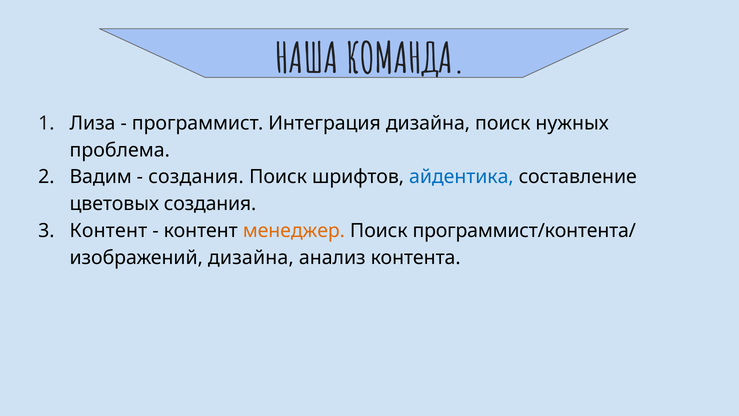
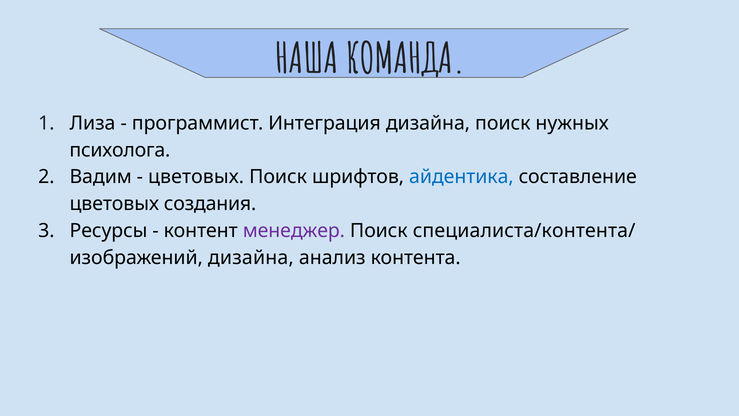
проблема: проблема -> психолога (120, 150)
создания: создания -> цветовых (196, 177)
Контент: Контент -> Ресурсы (109, 231)
менеджер colour: orange -> purple (294, 231)
программист/контента/: программист/контента/ -> специалиста/контента/ (524, 231)
